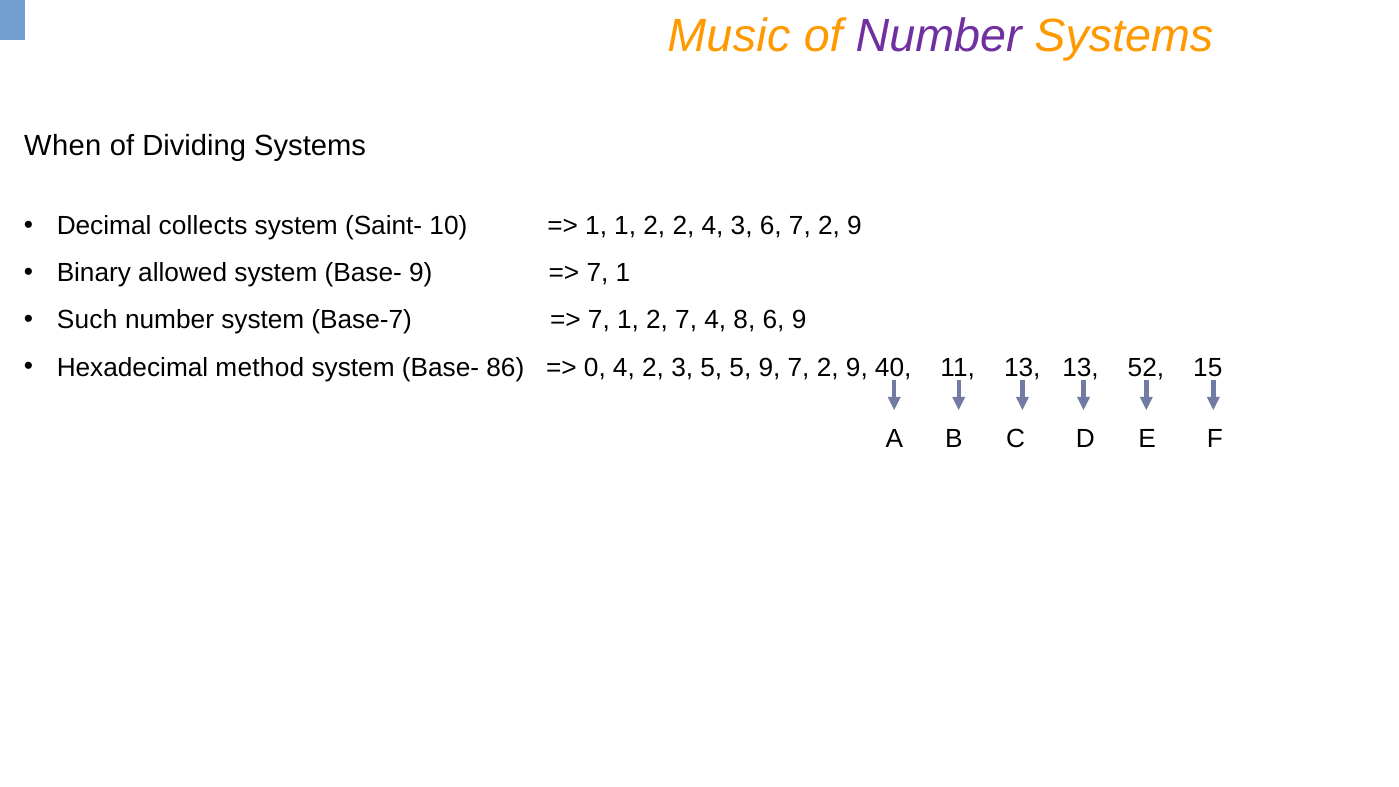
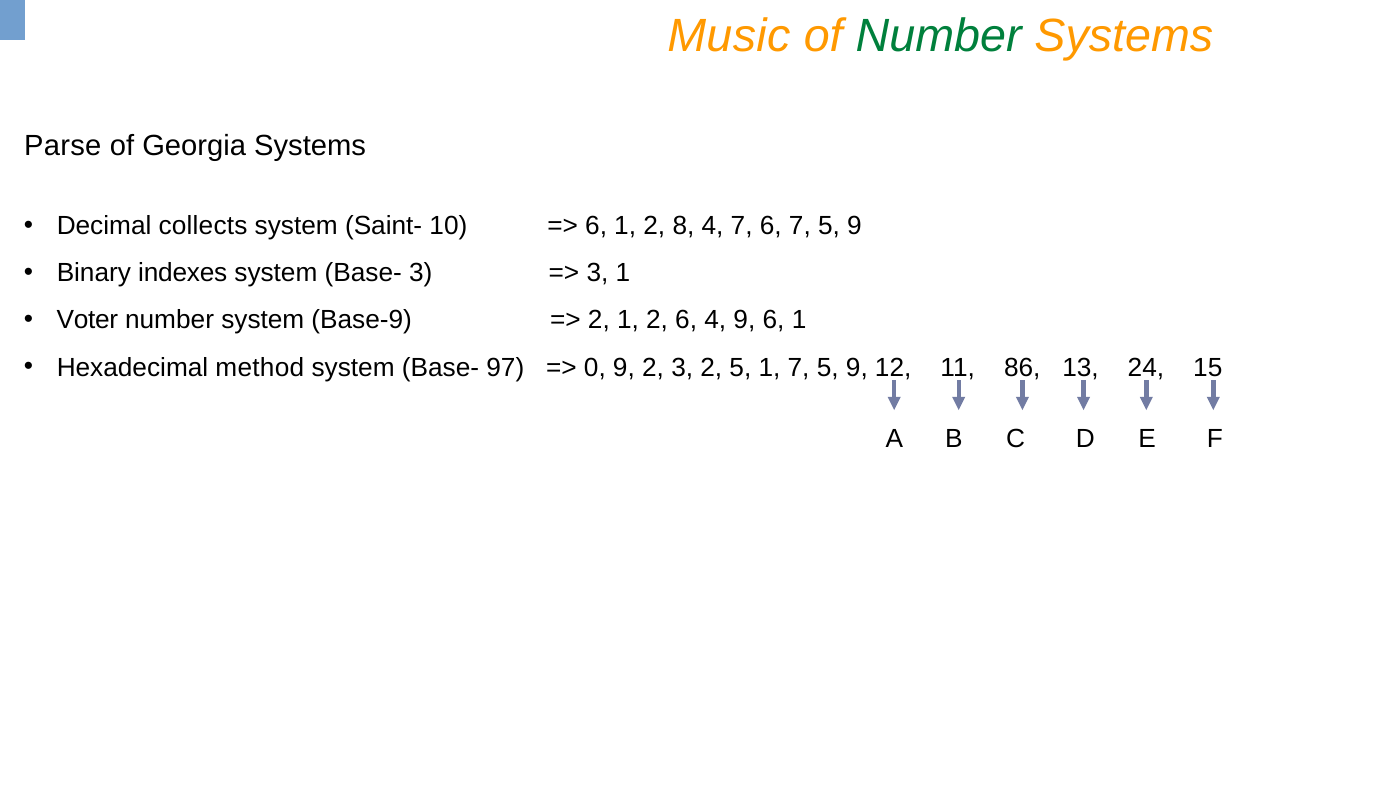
Number colour: purple -> green (939, 36)
When: When -> Parse (63, 145)
Dividing: Dividing -> Georgia (194, 145)
1: 1 -> 6 (596, 226)
2 2: 2 -> 8 (683, 226)
4 3: 3 -> 7 (742, 226)
6 7 2: 2 -> 5 (829, 226)
allowed: allowed -> indexes (183, 273)
Base- 9: 9 -> 3 (421, 273)
7: 7 -> 3 (597, 273)
Such: Such -> Voter (87, 320)
Base-7: Base-7 -> Base-9 (362, 320)
7: 7 -> 2 (599, 320)
2 7: 7 -> 6 (686, 320)
4 8: 8 -> 9 (744, 320)
9: 9 -> 1 (799, 320)
86: 86 -> 97 (505, 367)
0 4: 4 -> 9 (624, 367)
3 5: 5 -> 2 (711, 367)
5 9: 9 -> 1 (769, 367)
2: 2 -> 5 (828, 367)
40: 40 -> 12 (893, 367)
11 13: 13 -> 86 (1022, 367)
52: 52 -> 24 (1146, 367)
